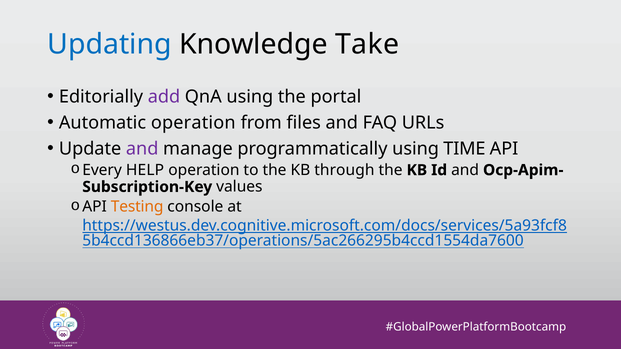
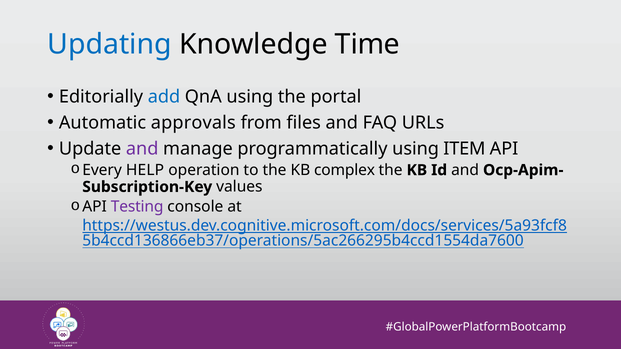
Take: Take -> Time (367, 45)
add colour: purple -> blue (164, 97)
Automatic operation: operation -> approvals (193, 123)
TIME: TIME -> ITEM (464, 149)
through: through -> complex (344, 170)
Testing colour: orange -> purple (137, 207)
